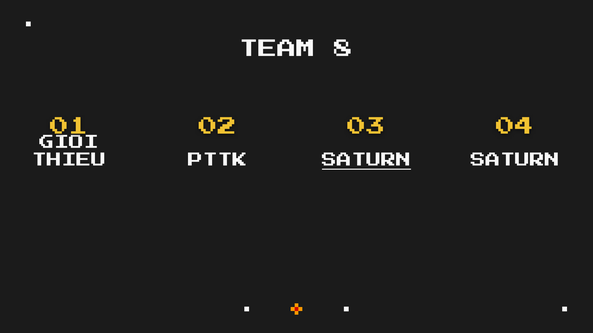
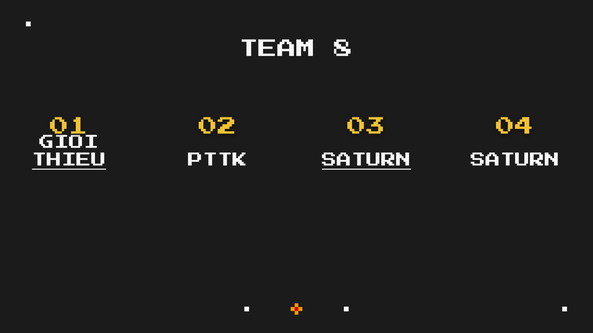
THIEU underline: none -> present (69, 163)
